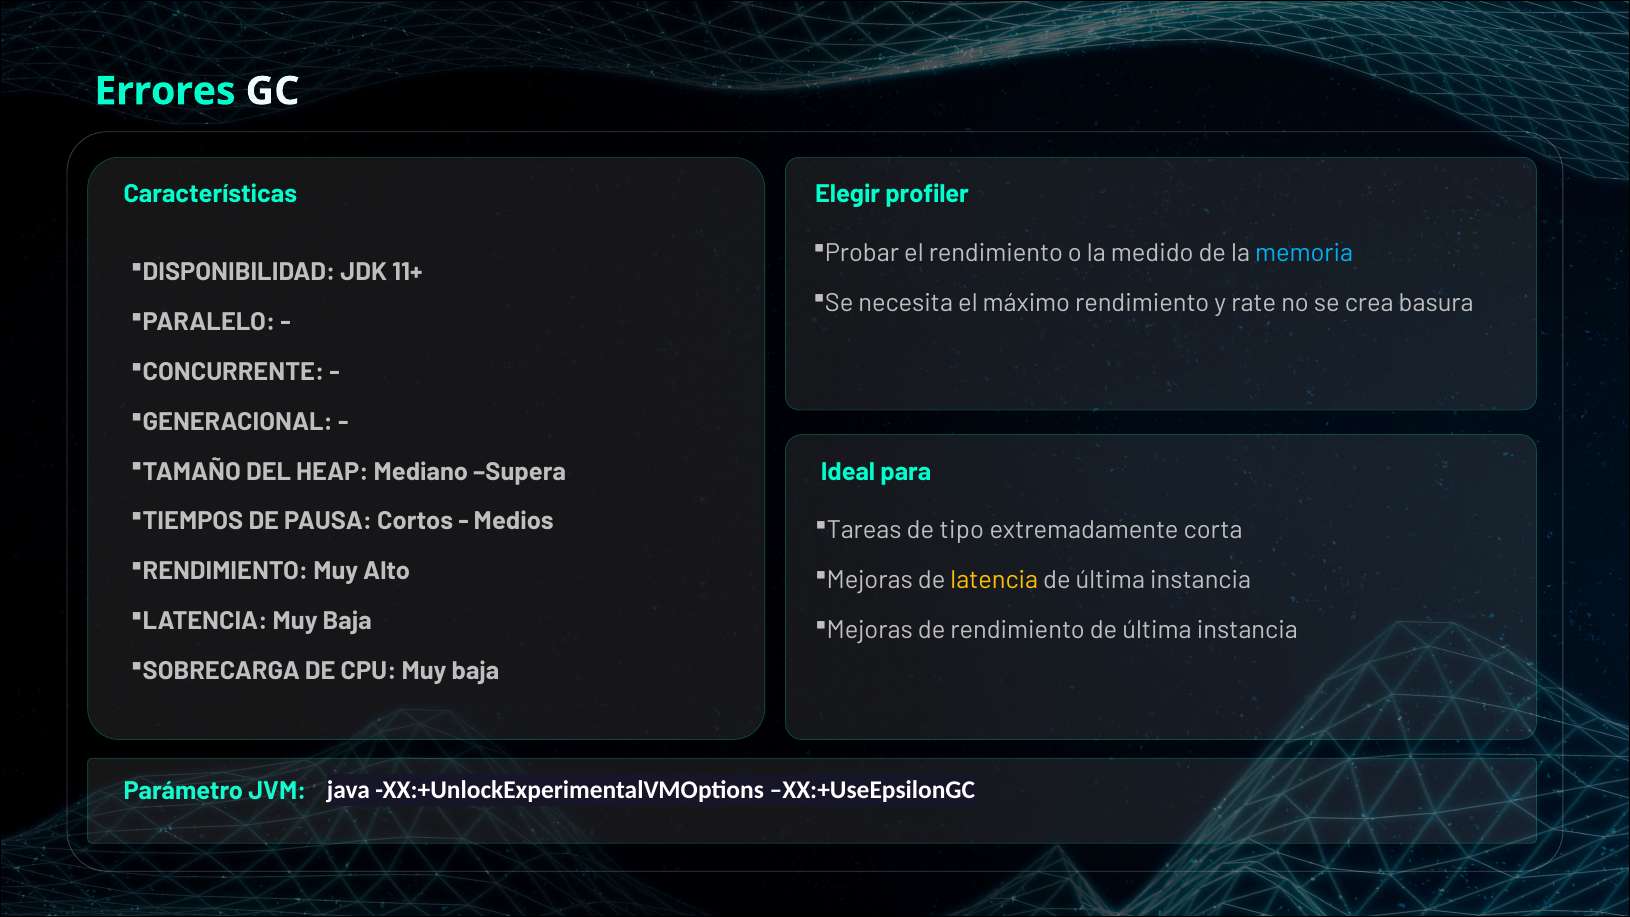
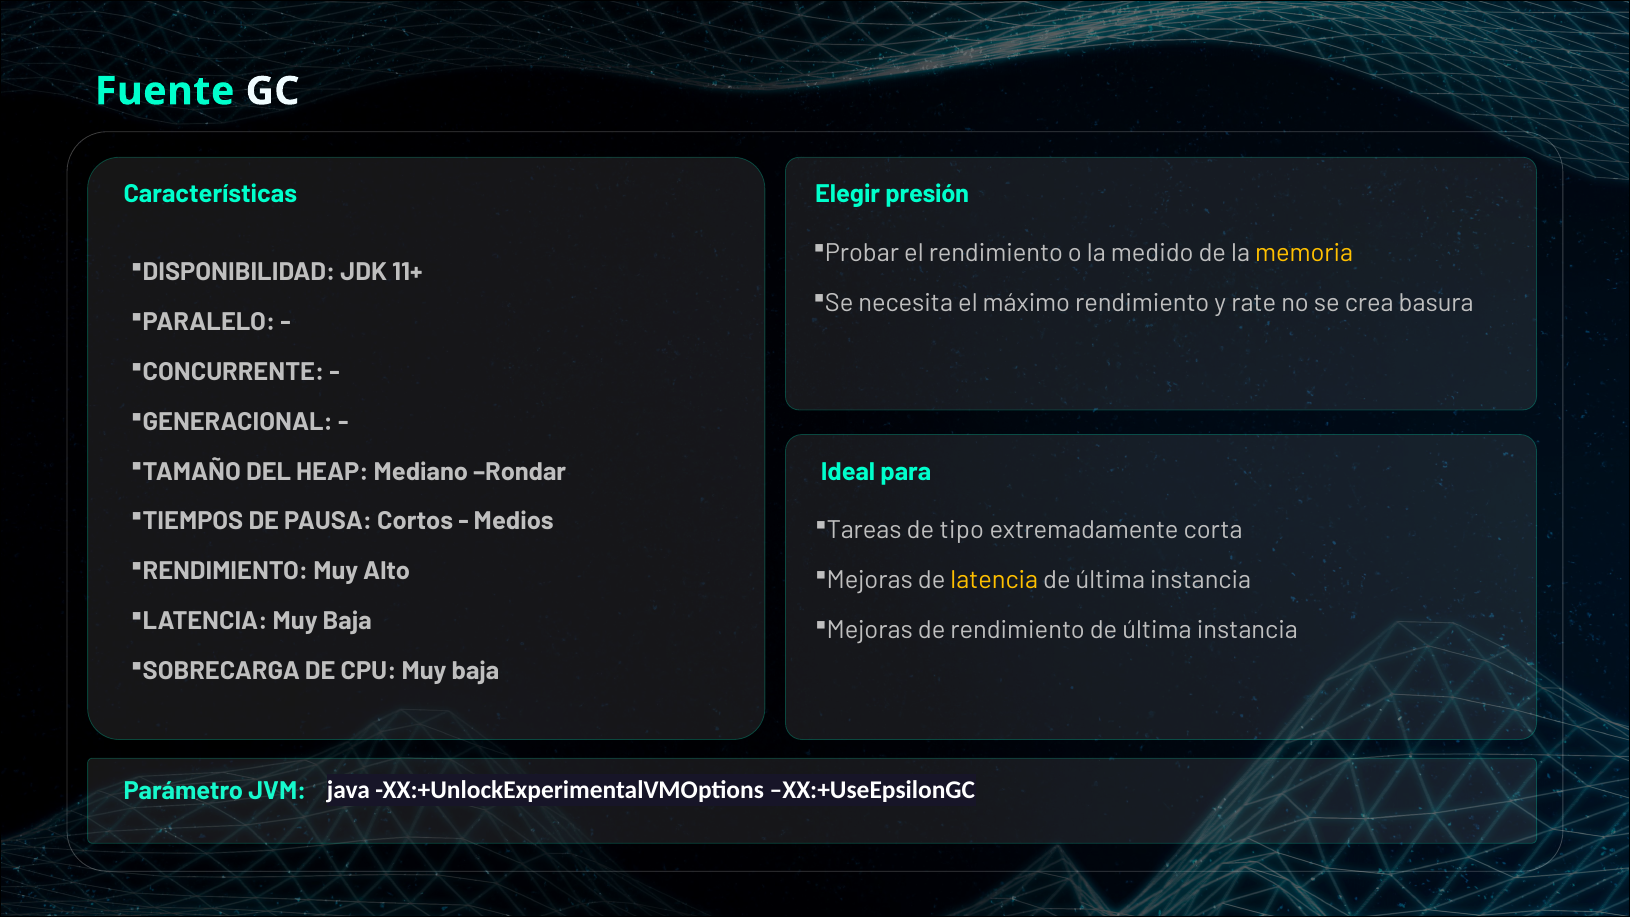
Errores: Errores -> Fuente (165, 91)
profiler: profiler -> presión (927, 194)
memoria colour: light blue -> yellow (1304, 253)
Supera: Supera -> Rondar (520, 472)
